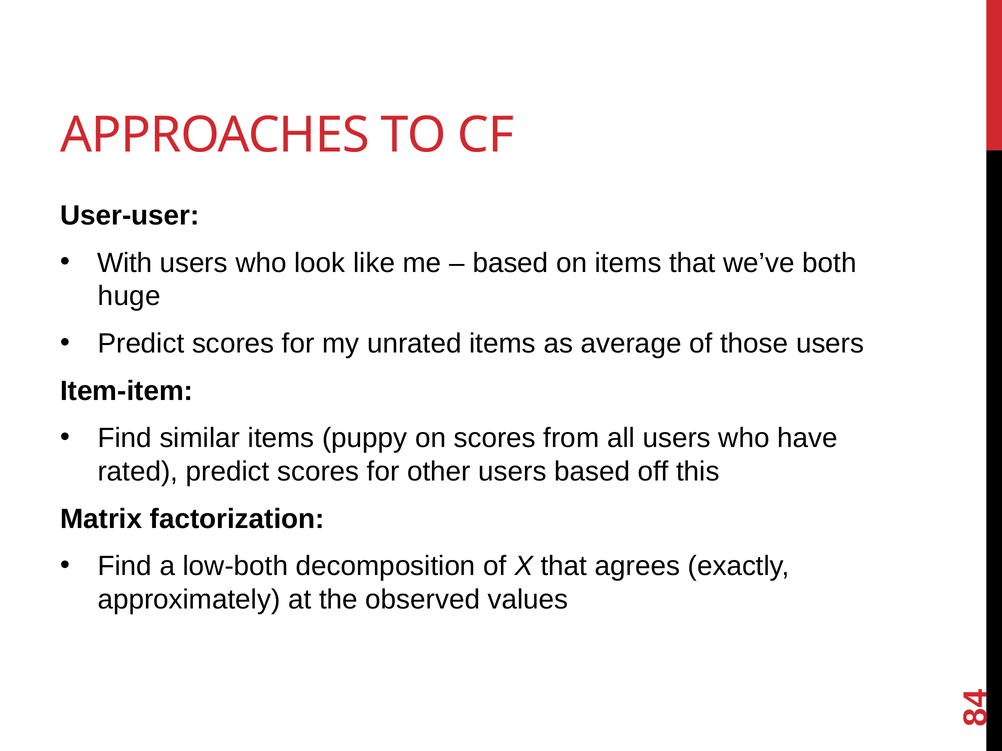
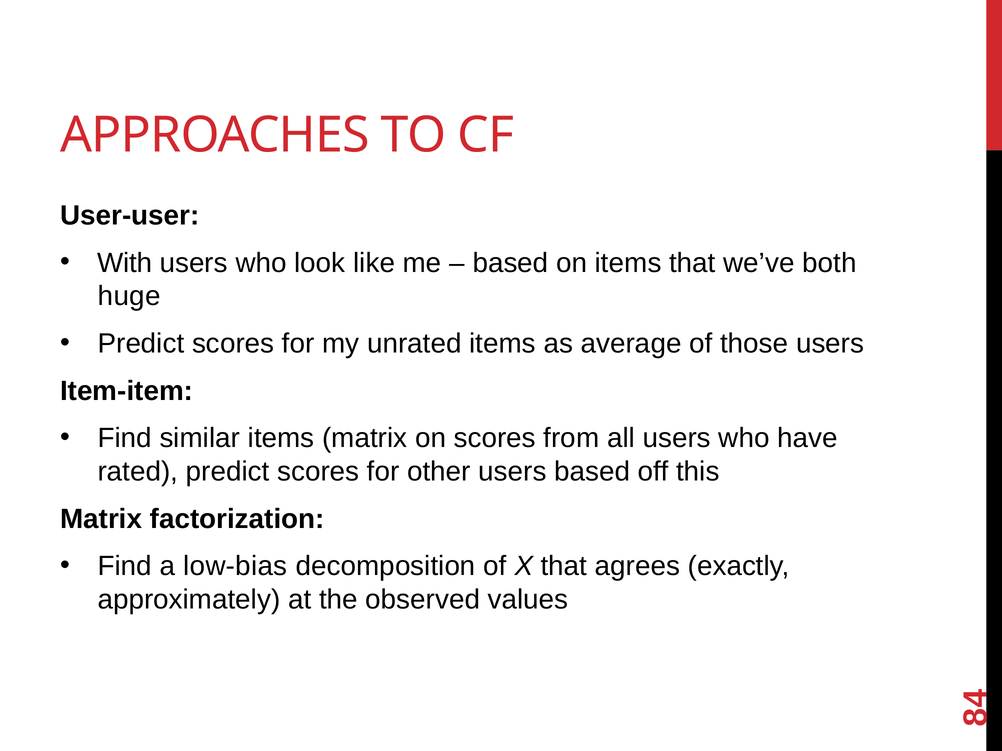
items puppy: puppy -> matrix (365, 438)
low-both: low-both -> low-bias (235, 567)
